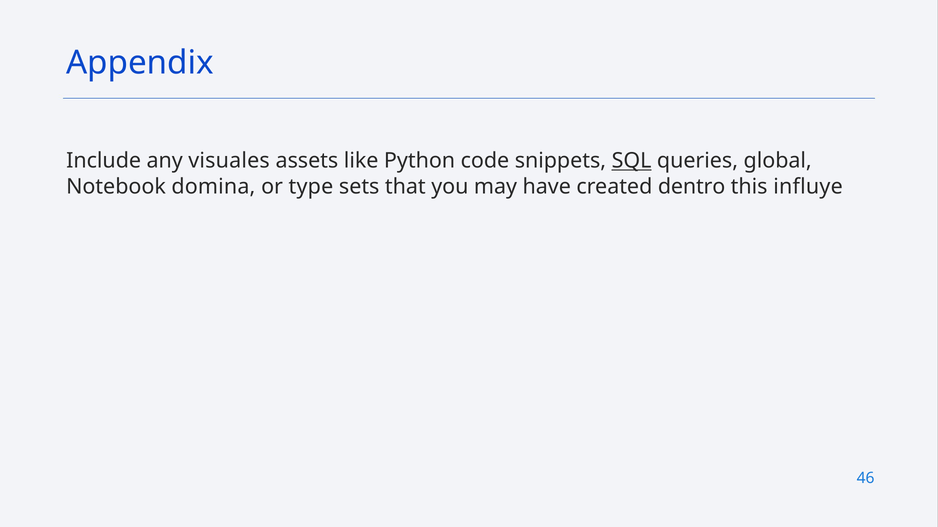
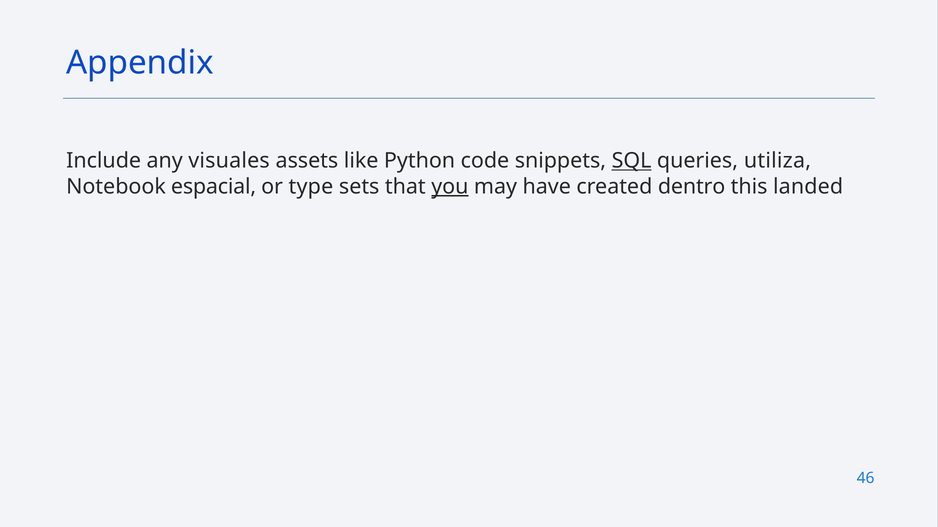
global: global -> utiliza (778, 161)
domina: domina -> espacial (214, 187)
you underline: none -> present (450, 187)
influye: influye -> landed (808, 187)
